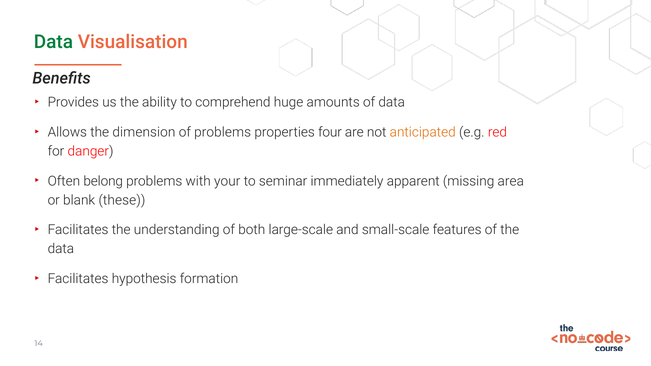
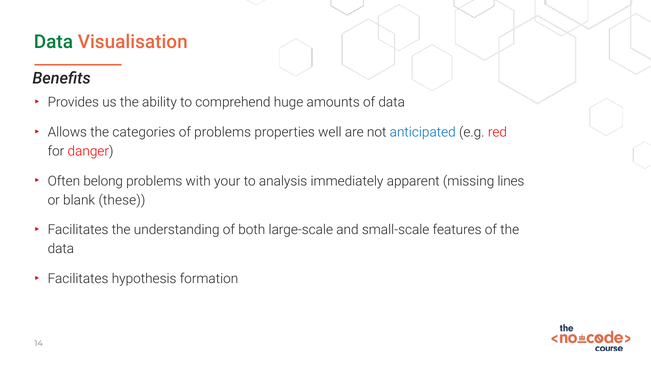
dimension: dimension -> categories (144, 132)
four: four -> well (330, 132)
anticipated colour: orange -> blue (423, 132)
seminar: seminar -> analysis (283, 181)
area: area -> lines (511, 181)
